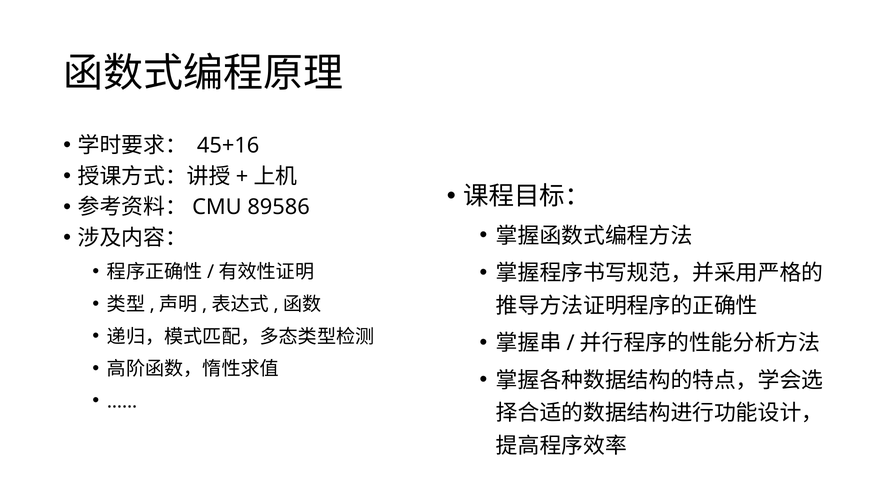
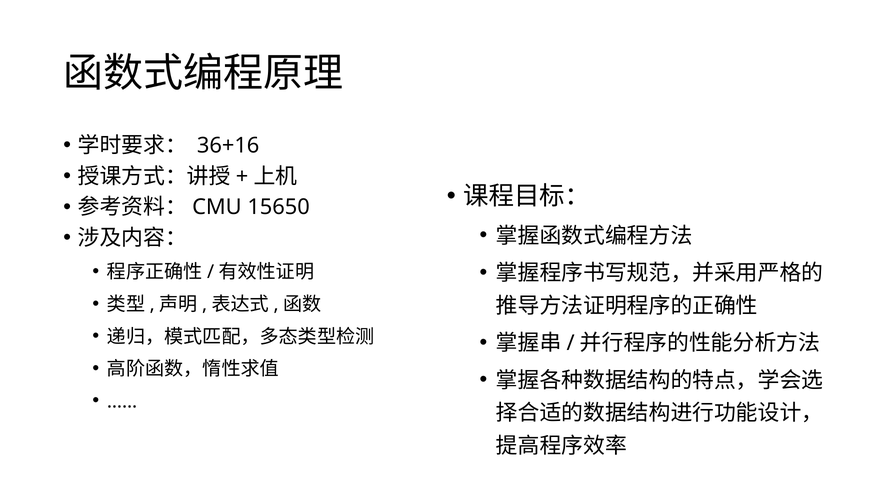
45+16: 45+16 -> 36+16 (228, 146)
89586: 89586 -> 15650 (279, 207)
